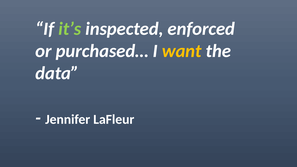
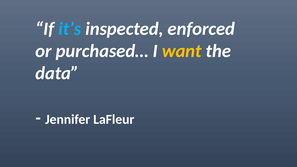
it’s colour: light green -> light blue (70, 29)
